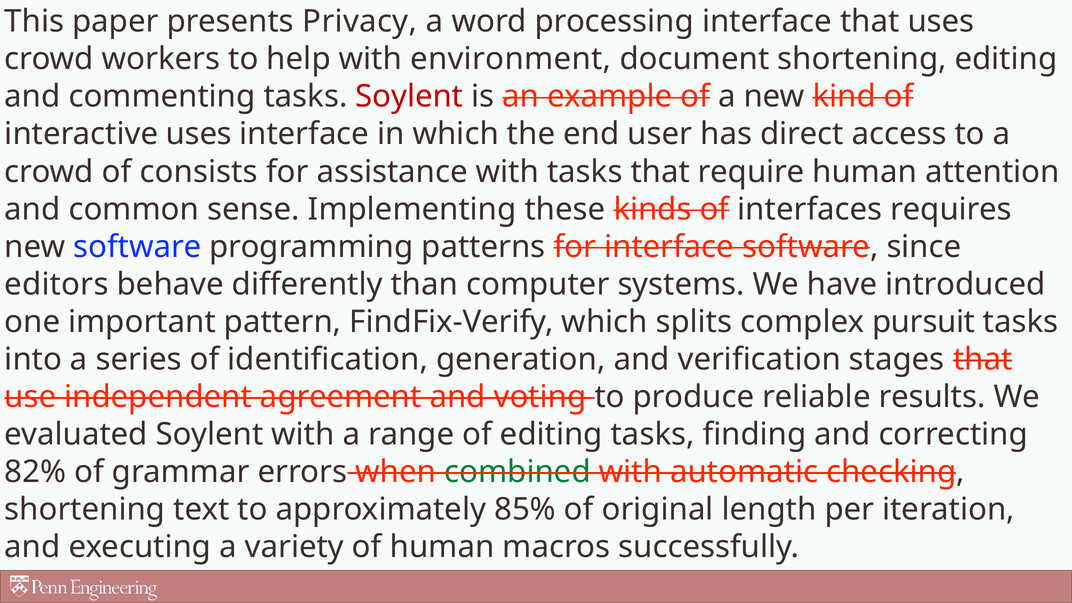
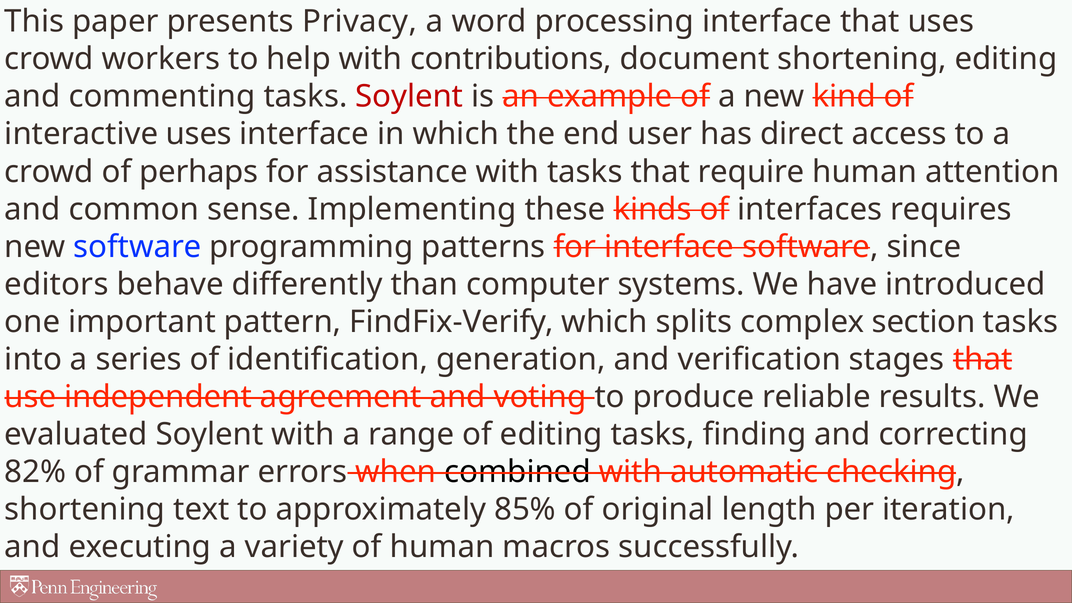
environment: environment -> contributions (511, 59)
consists: consists -> perhaps (199, 172)
pursuit: pursuit -> section (924, 322)
combined colour: green -> black (518, 472)
